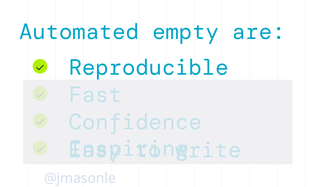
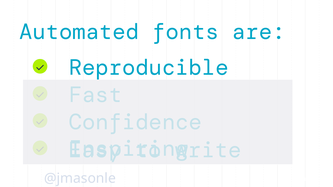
empty: empty -> fonts (186, 32)
